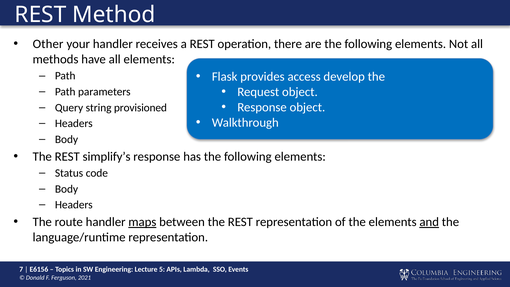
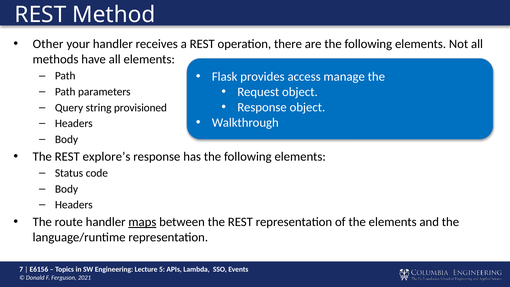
develop: develop -> manage (344, 77)
simplify’s: simplify’s -> explore’s (107, 156)
and underline: present -> none (429, 222)
